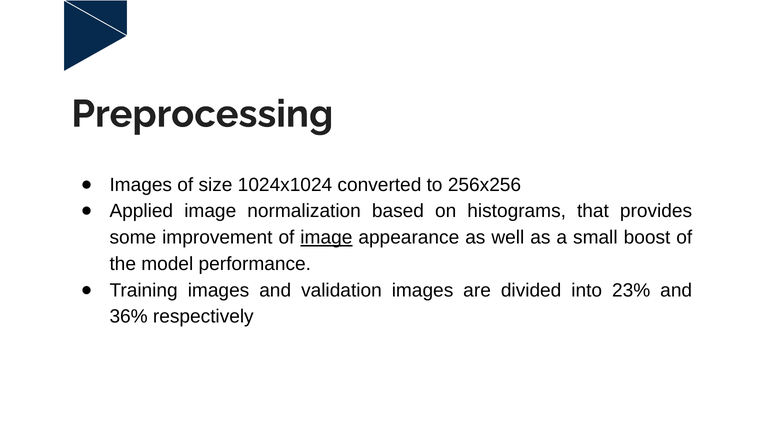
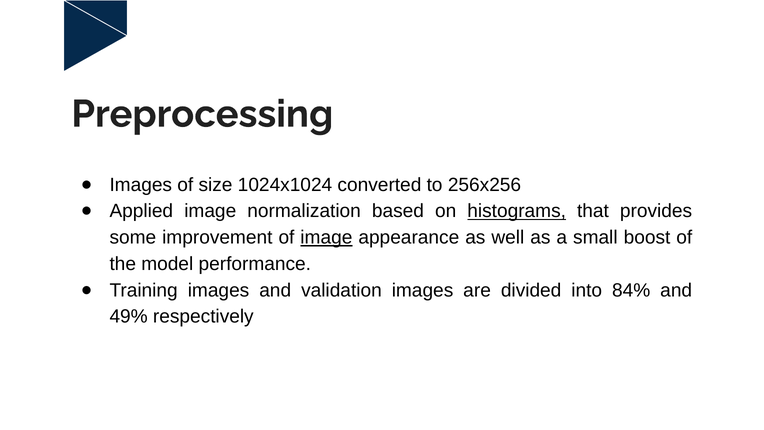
histograms underline: none -> present (517, 211)
23%: 23% -> 84% (631, 290)
36%: 36% -> 49% (129, 316)
